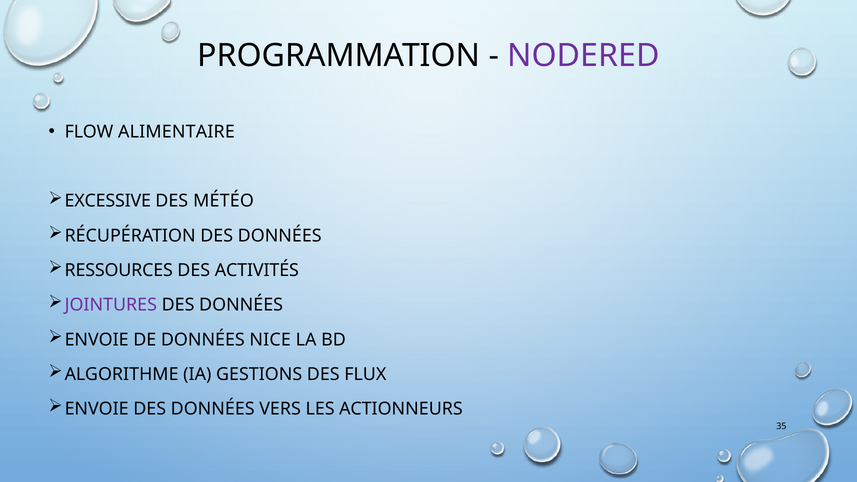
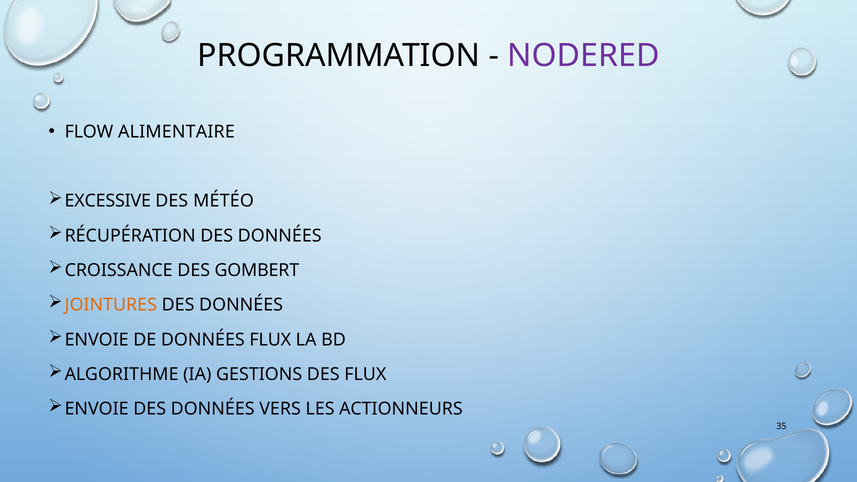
RESSOURCES: RESSOURCES -> CROISSANCE (119, 270)
ACTIVITÉS: ACTIVITÉS -> GOMBERT (257, 270)
JOINTURES colour: purple -> orange (111, 305)
DONNÉES NICE: NICE -> FLUX (270, 340)
